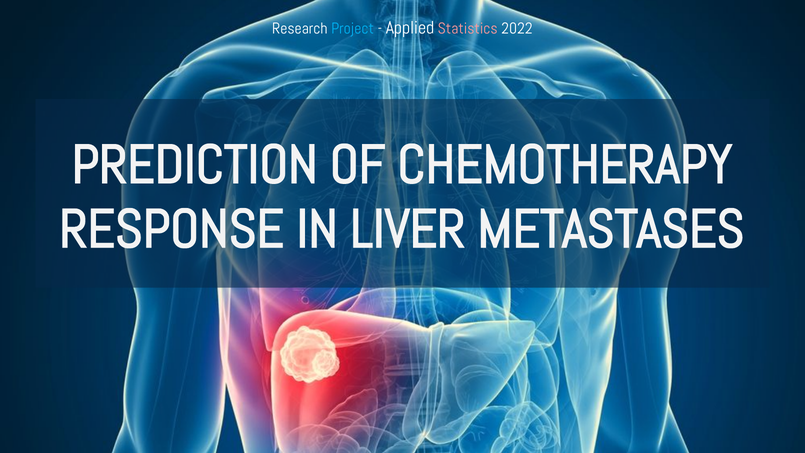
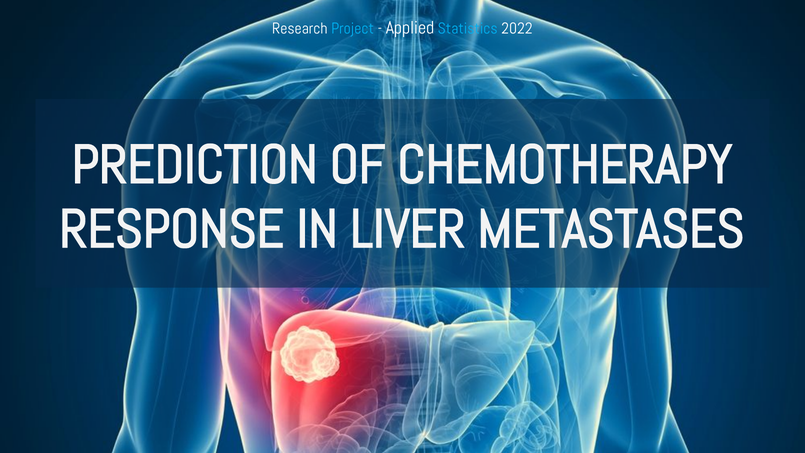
Statistics colour: pink -> light blue (468, 29)
